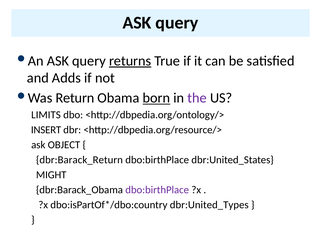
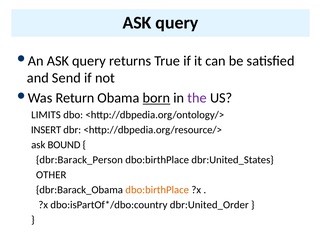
returns underline: present -> none (130, 61)
Adds: Adds -> Send (66, 78)
OBJECT: OBJECT -> BOUND (64, 145)
dbr:Barack_Return: dbr:Barack_Return -> dbr:Barack_Person (79, 160)
MIGHT: MIGHT -> OTHER (51, 175)
dbo:birthPlace colour: purple -> orange (157, 190)
dbr:United_Types: dbr:United_Types -> dbr:United_Order (209, 205)
